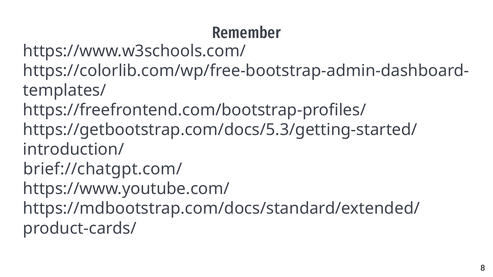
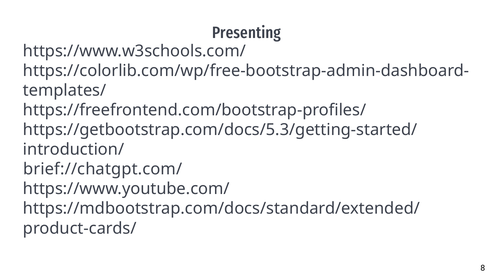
Remember: Remember -> Presenting (246, 33)
